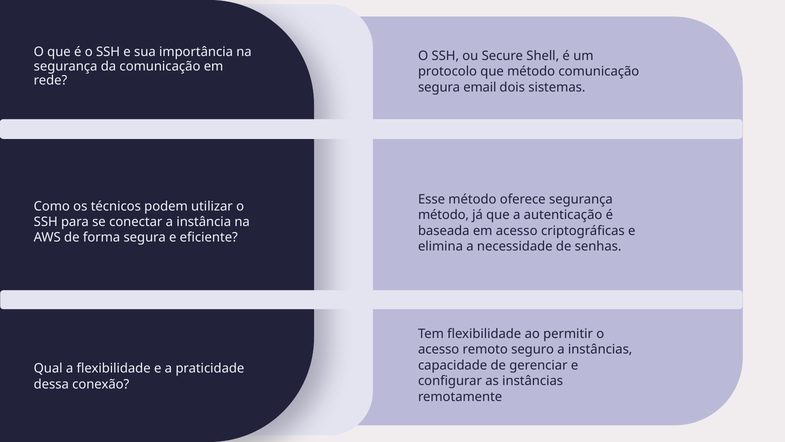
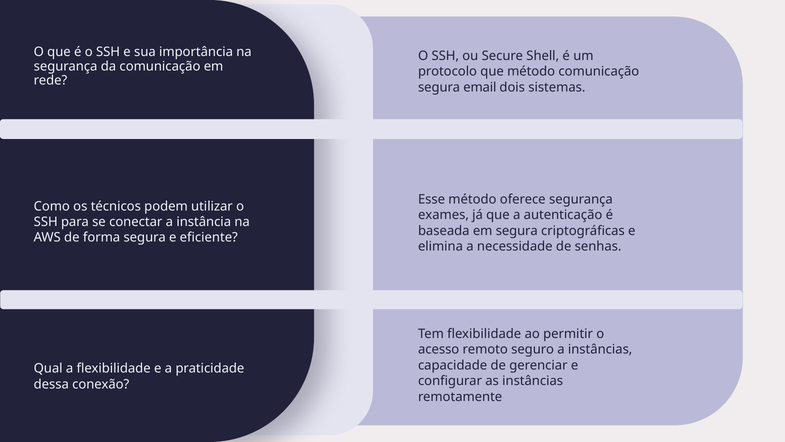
método: método -> exames (443, 215)
em acesso: acesso -> segura (517, 231)
